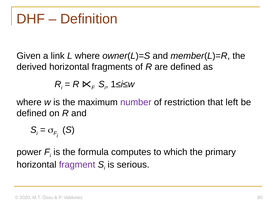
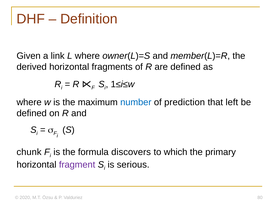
number colour: purple -> blue (136, 102)
restriction: restriction -> prediction (185, 102)
power: power -> chunk (29, 152)
computes: computes -> discovers (131, 152)
